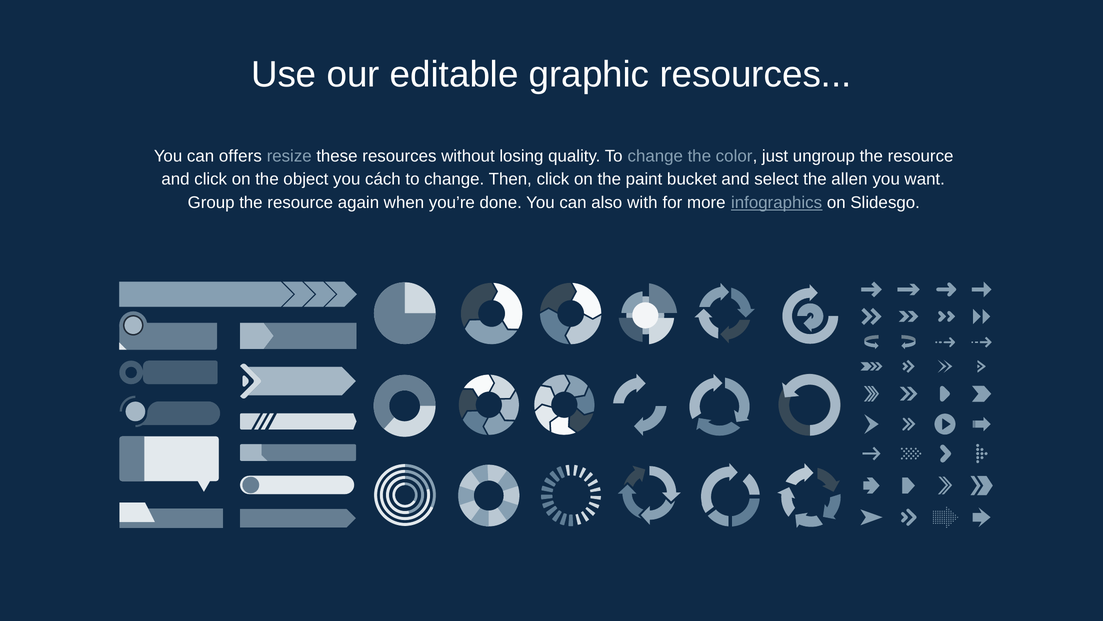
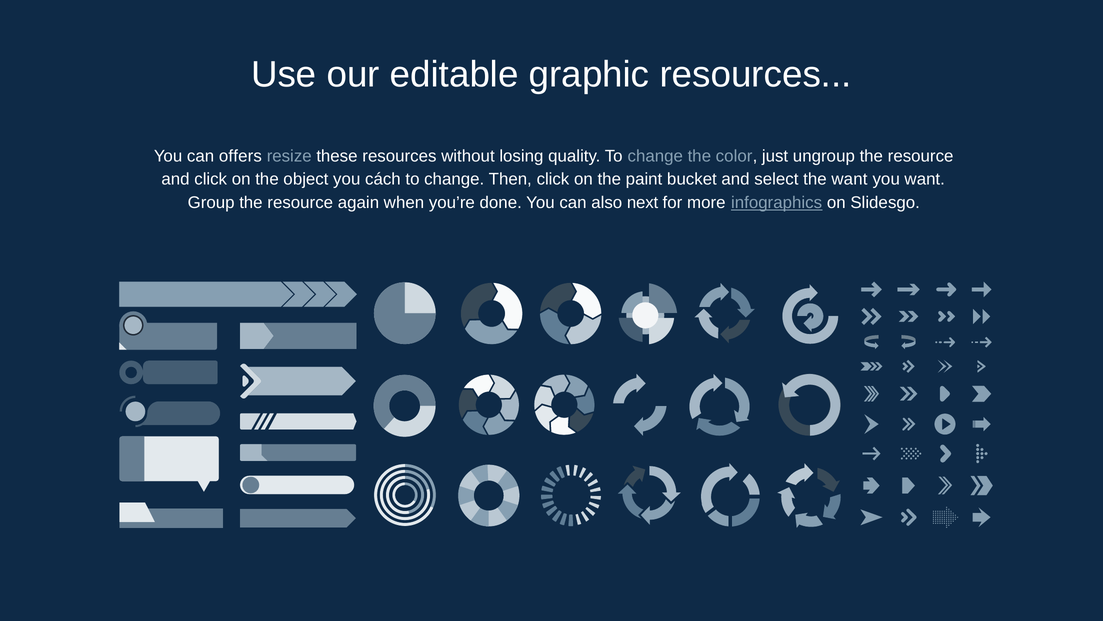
the allen: allen -> want (849, 179)
with: with -> next (643, 202)
